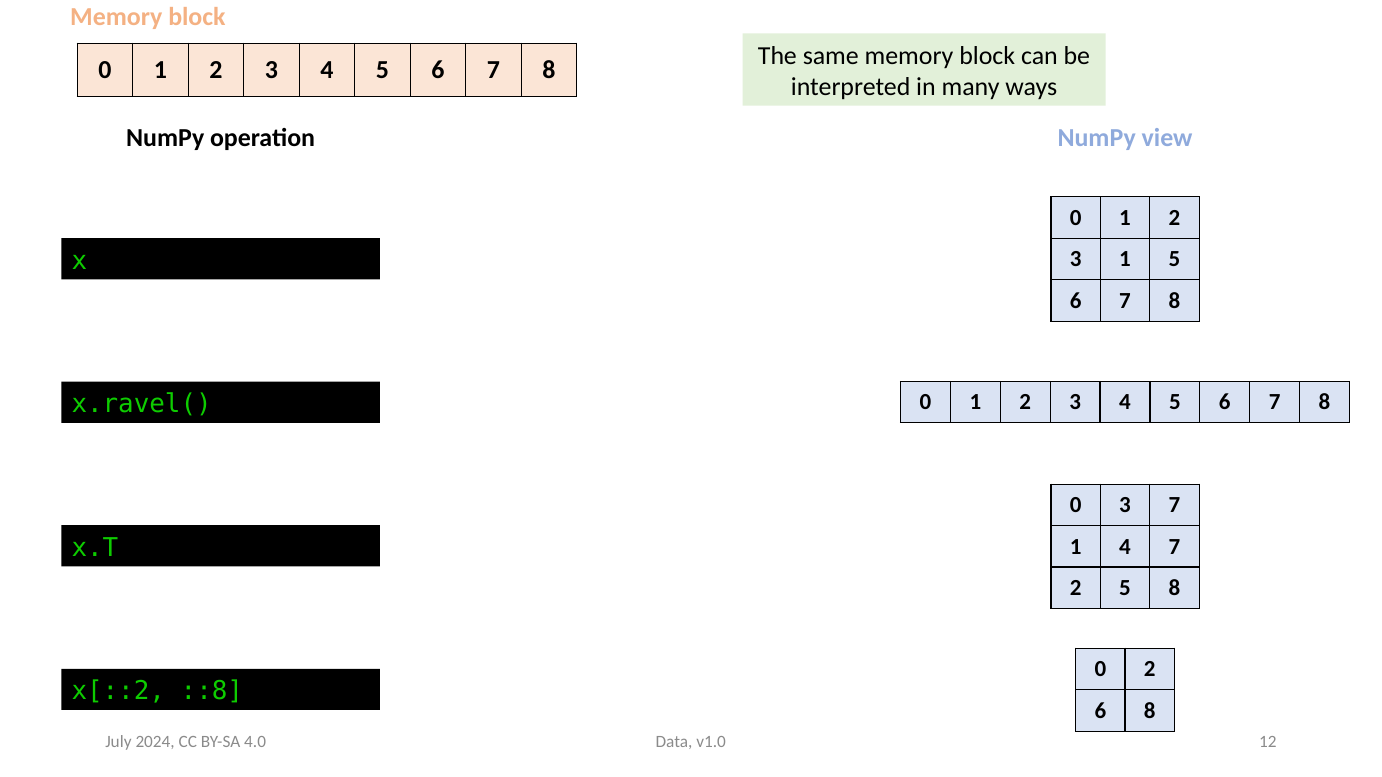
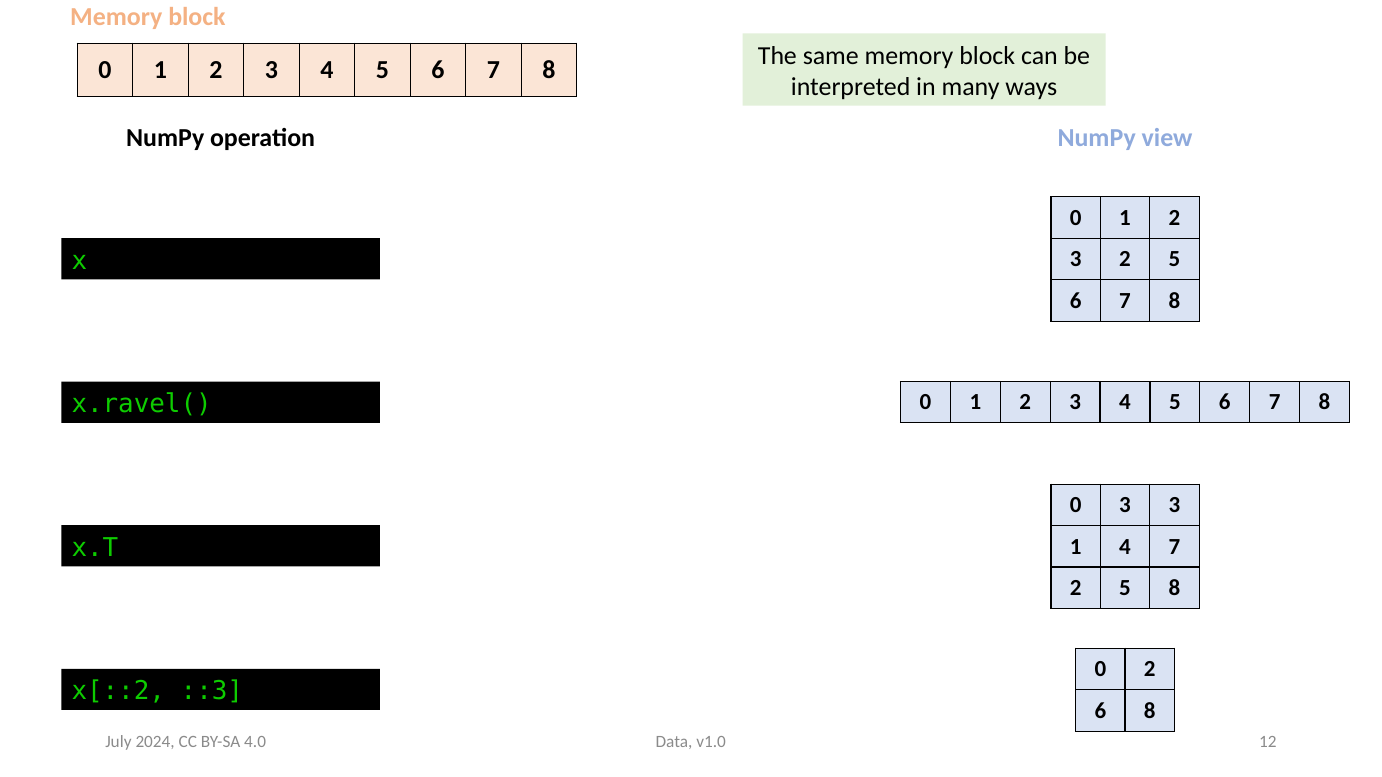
3 1: 1 -> 2 (1125, 259)
3 7: 7 -> 3 (1174, 505)
::8: ::8 -> ::3 (212, 692)
